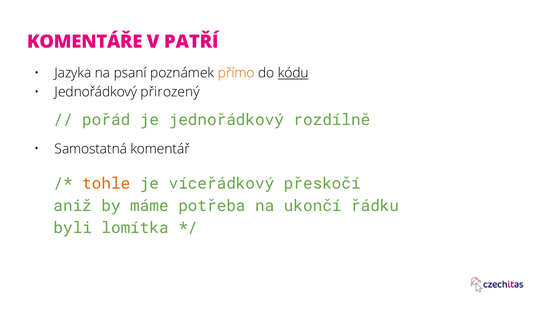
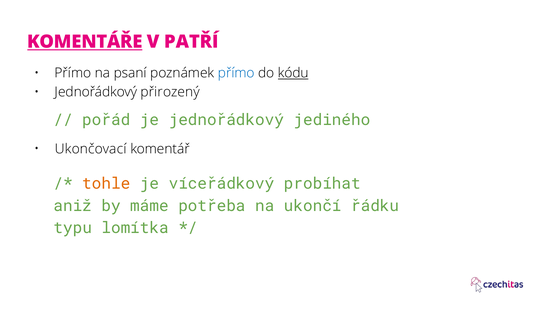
KOMENTÁŘE underline: none -> present (85, 42)
Jazyka: Jazyka -> Přímo (73, 73)
přímo colour: orange -> blue (236, 73)
rozdílně: rozdílně -> jediného (332, 120)
Samostatná: Samostatná -> Ukončovací (91, 149)
přeskočí: přeskočí -> probíhat (322, 184)
byli: byli -> typu (73, 228)
